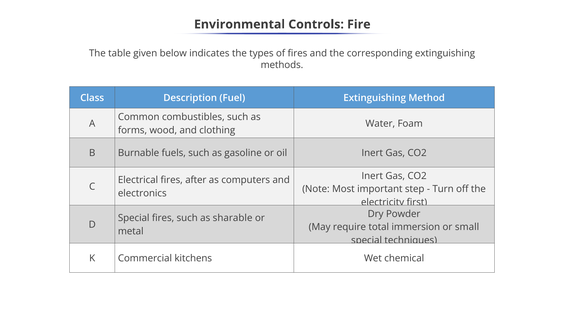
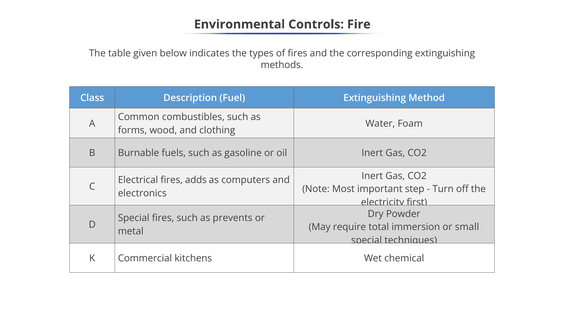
after: after -> adds (196, 180)
sharable: sharable -> prevents (233, 218)
